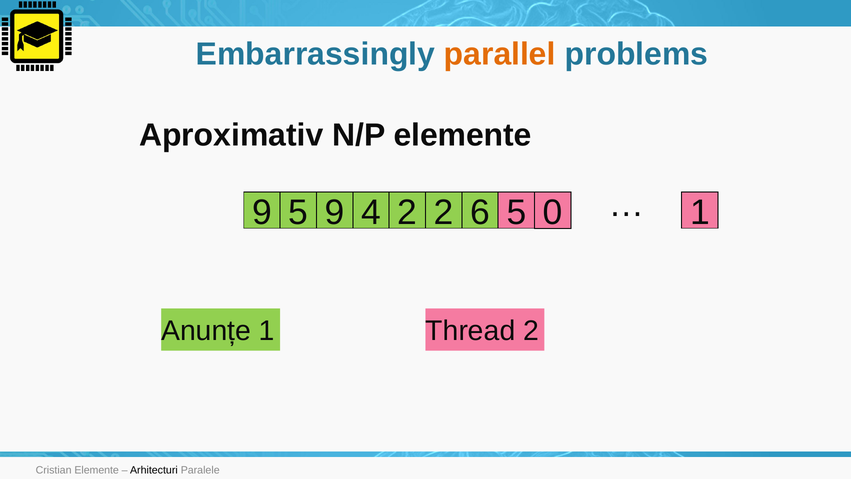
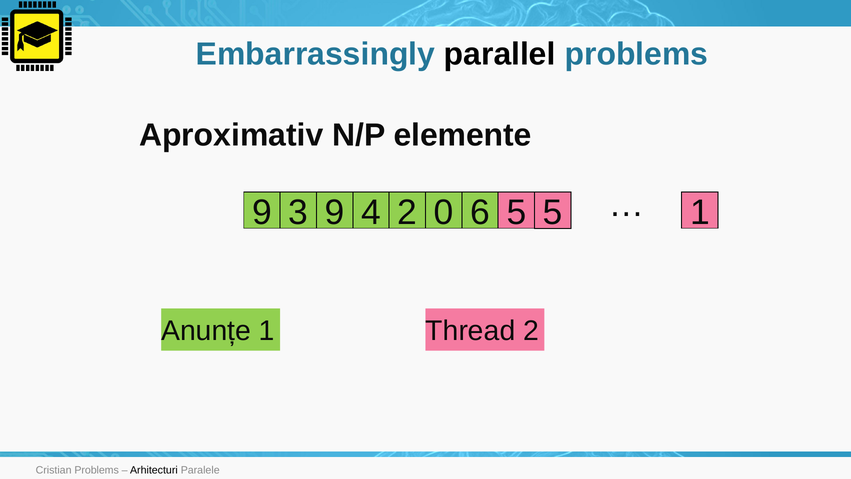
parallel colour: orange -> black (500, 54)
9 5: 5 -> 3 (298, 212)
2 2: 2 -> 0 (444, 212)
5 0: 0 -> 5 (553, 212)
Cristian Elemente: Elemente -> Problems (97, 470)
